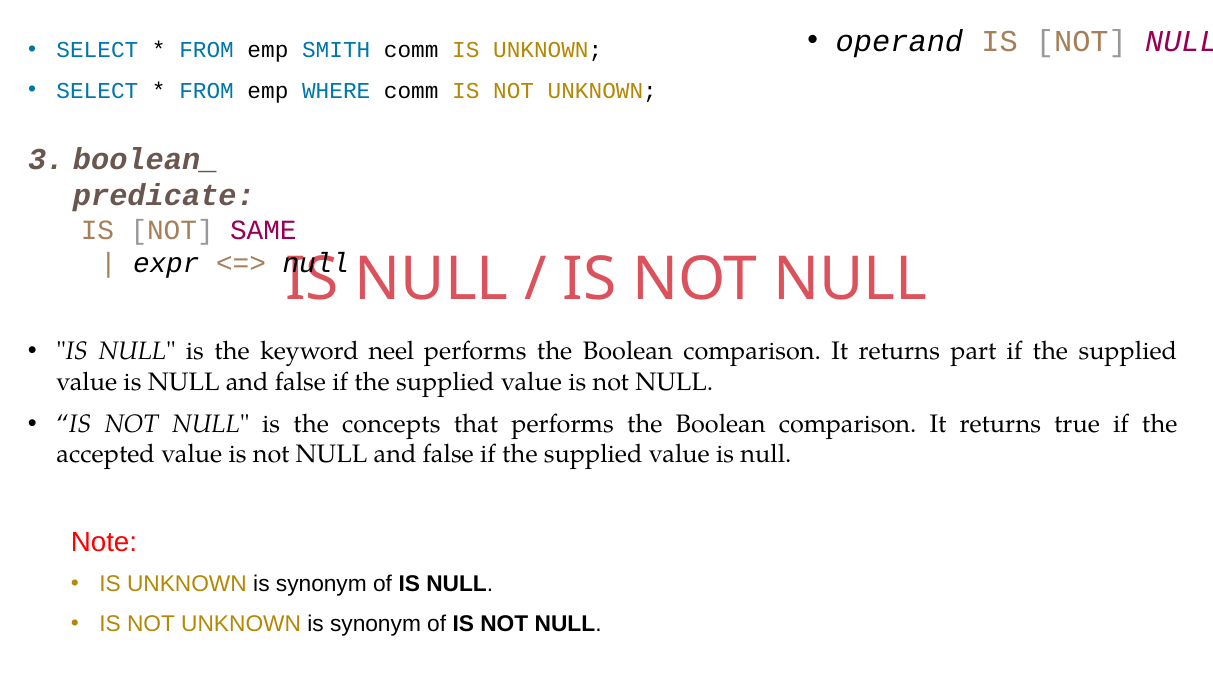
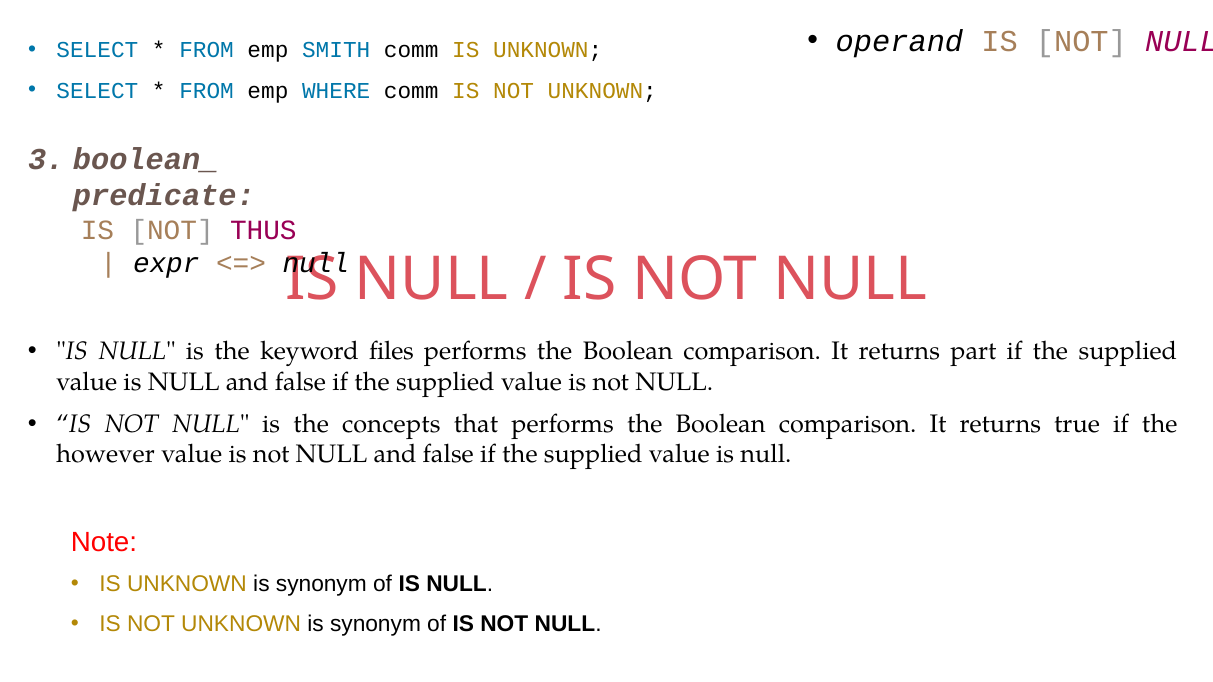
SAME: SAME -> THUS (263, 230)
neel: neel -> files (391, 352)
accepted: accepted -> however (106, 455)
